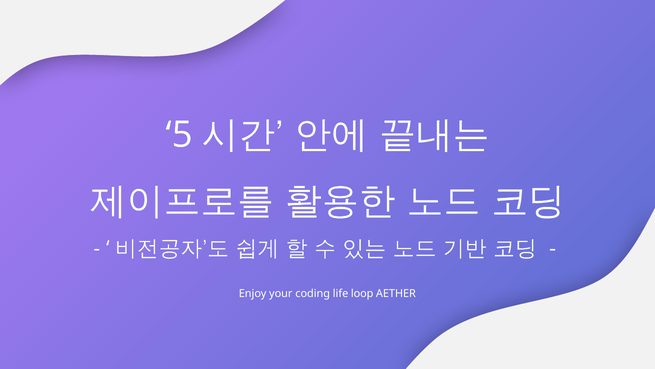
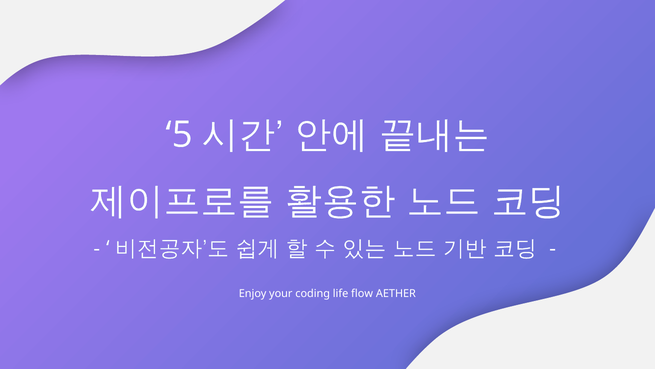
loop: loop -> flow (362, 293)
